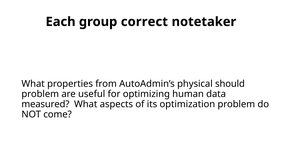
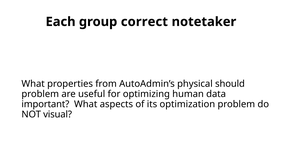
measured: measured -> important (45, 104)
come: come -> visual (58, 114)
